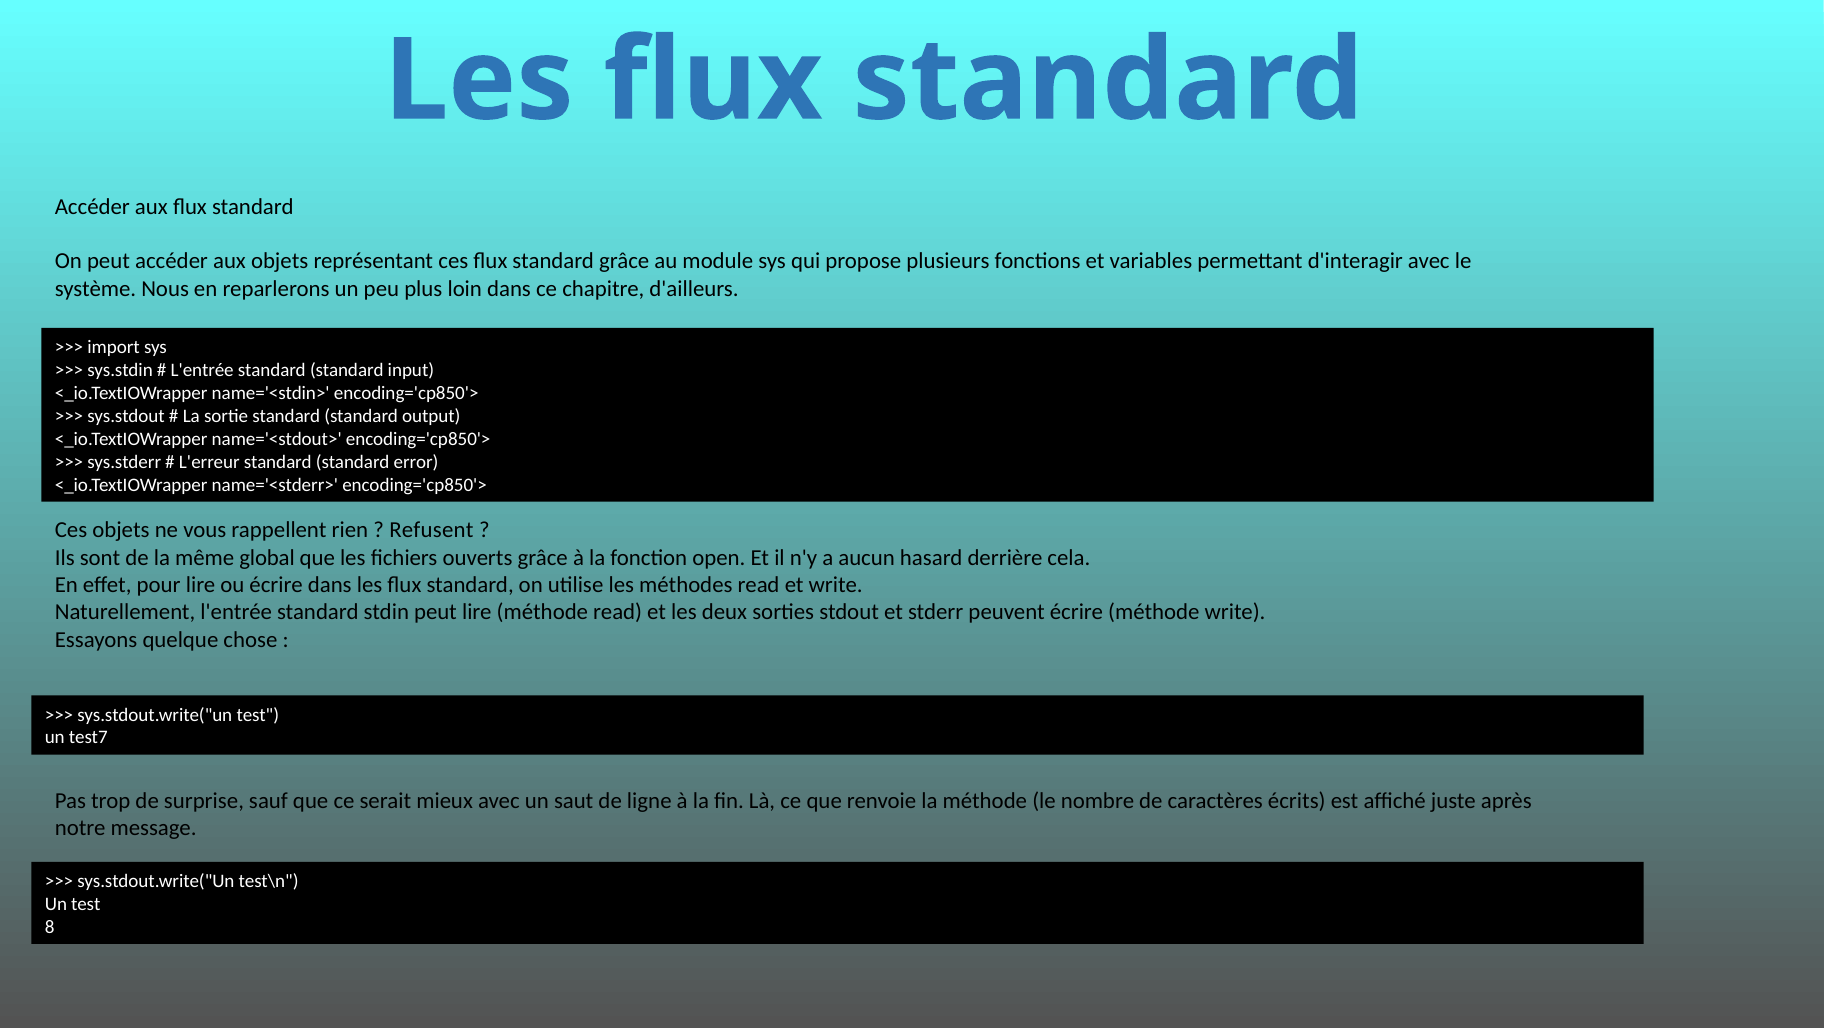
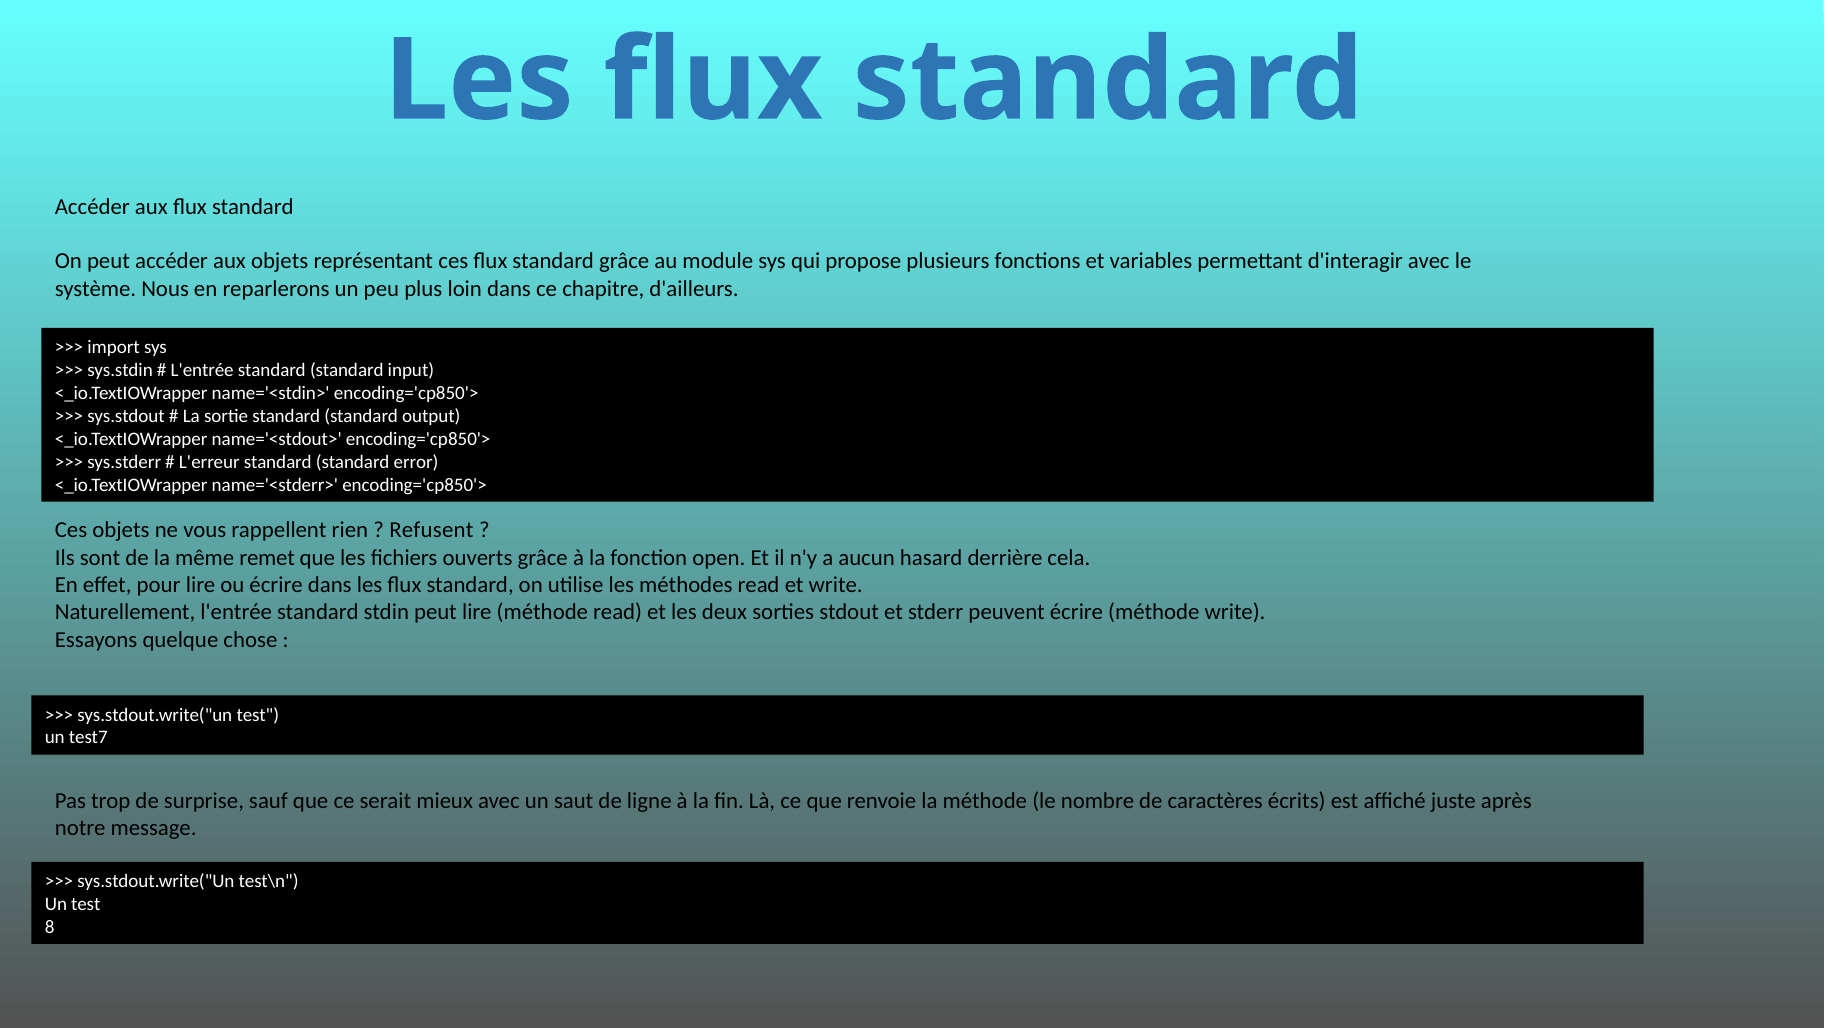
global: global -> remet (267, 558)
